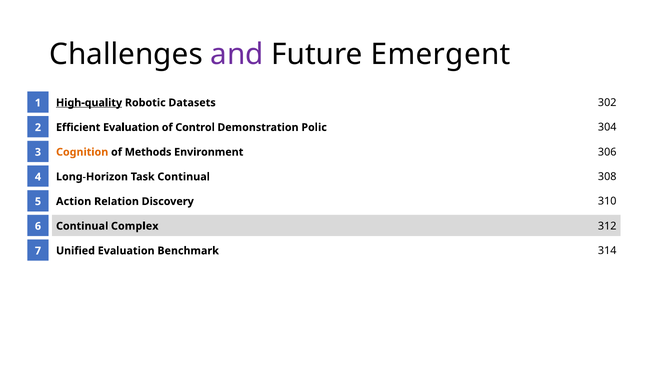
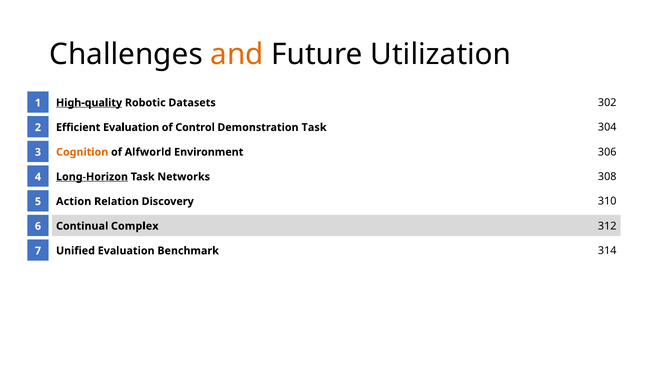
and colour: purple -> orange (237, 54)
Emergent: Emergent -> Utilization (441, 54)
Demonstration Polic: Polic -> Task (314, 127)
Methods: Methods -> Alfworld (148, 152)
Long-Horizon underline: none -> present (92, 177)
Task Continual: Continual -> Networks (184, 177)
